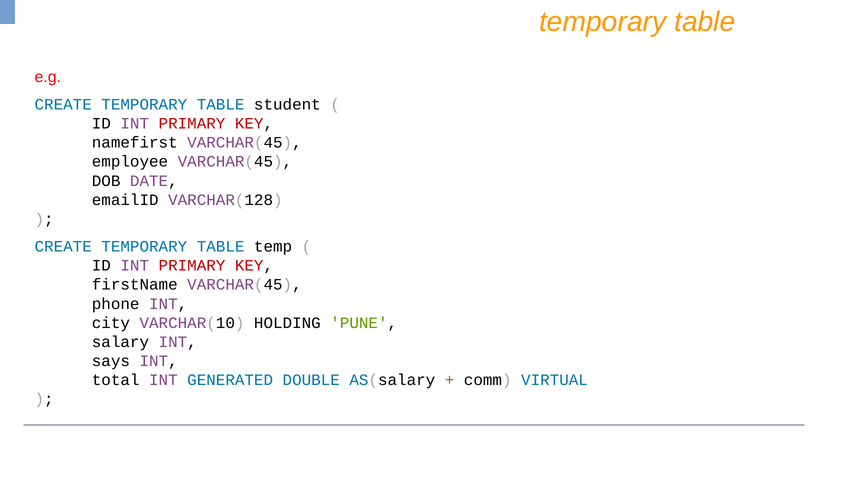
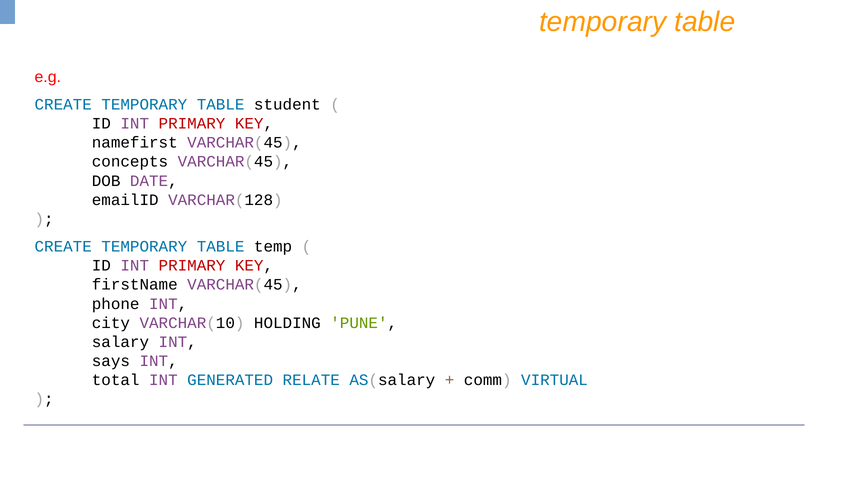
employee: employee -> concepts (130, 162)
DOUBLE: DOUBLE -> RELATE (311, 380)
